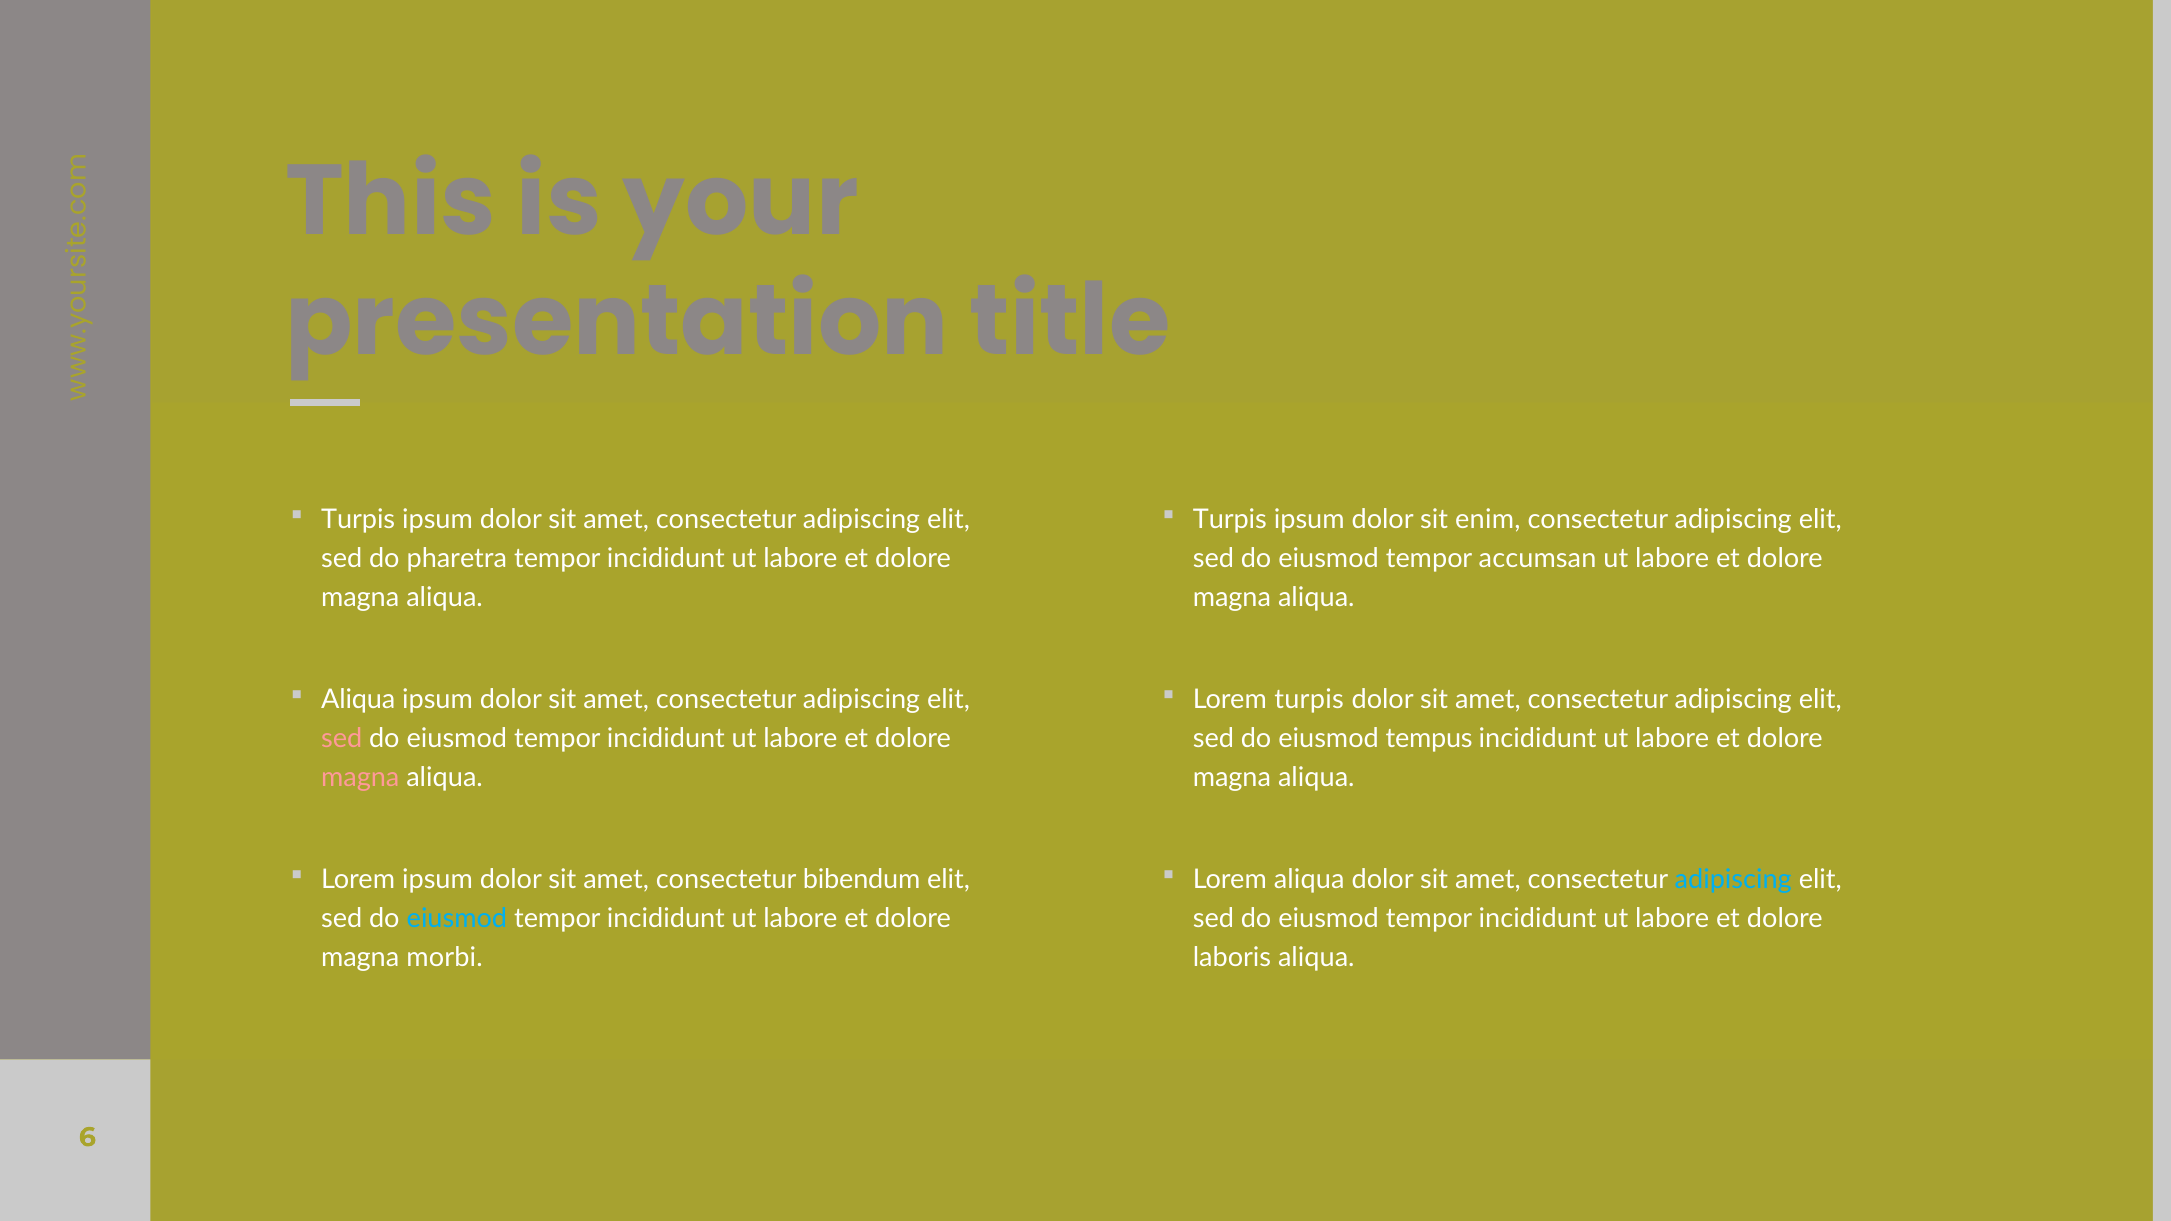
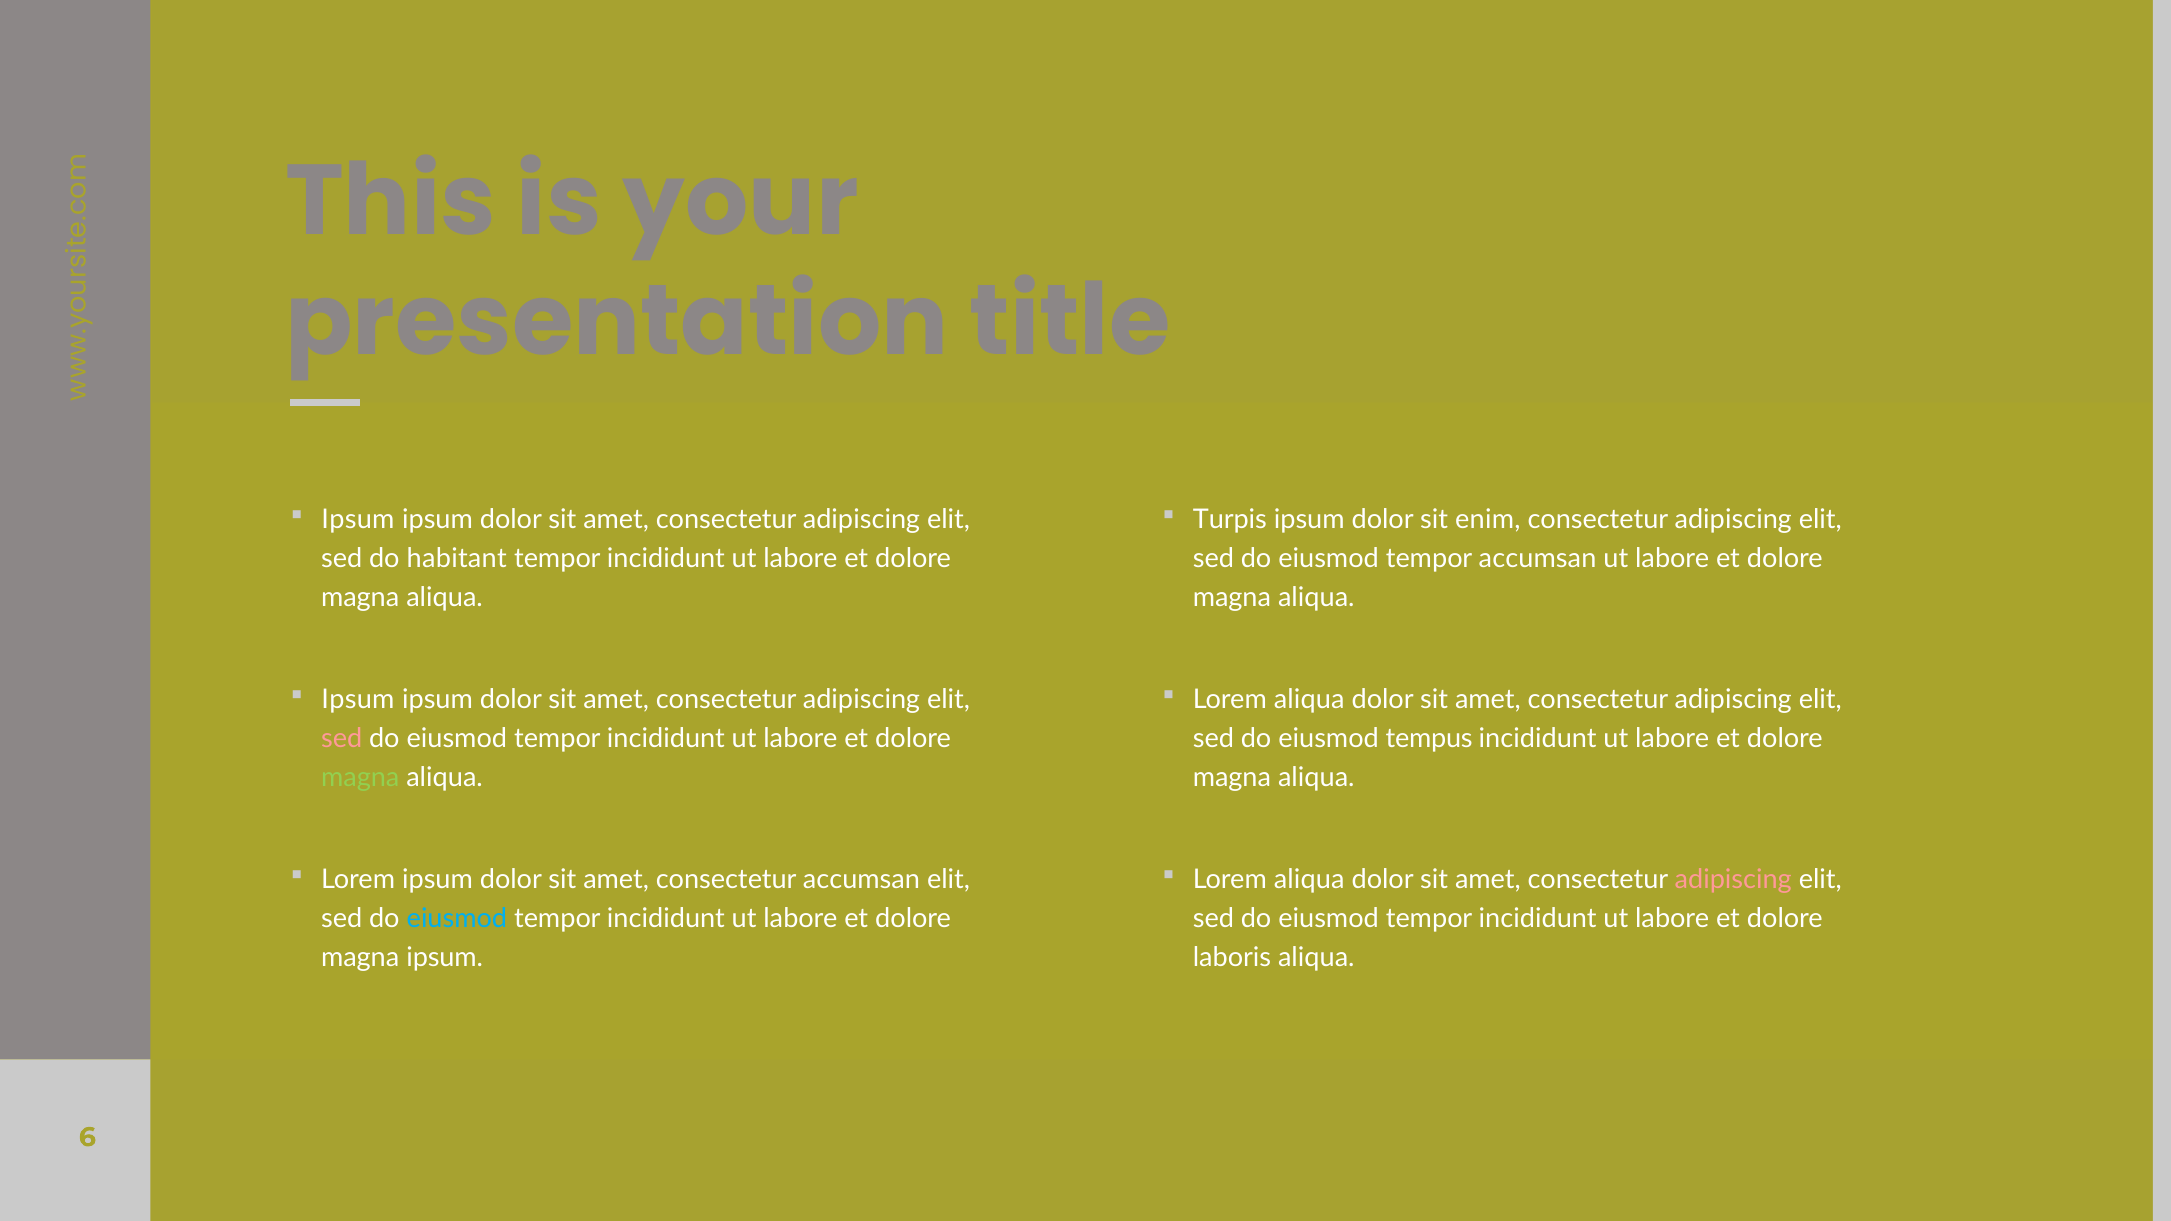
Turpis: Turpis -> Ipsum (358, 520)
pharetra: pharetra -> habitant (457, 559)
Aliqua: Aliqua -> Ipsum (358, 700)
turpis: turpis -> aliqua (1309, 700)
magna colour: pink -> light green (360, 778)
consectetur bibendum: bibendum -> accumsan (862, 880)
adipiscing colour: light blue -> pink (1733, 880)
magna morbi: morbi -> ipsum (445, 958)
